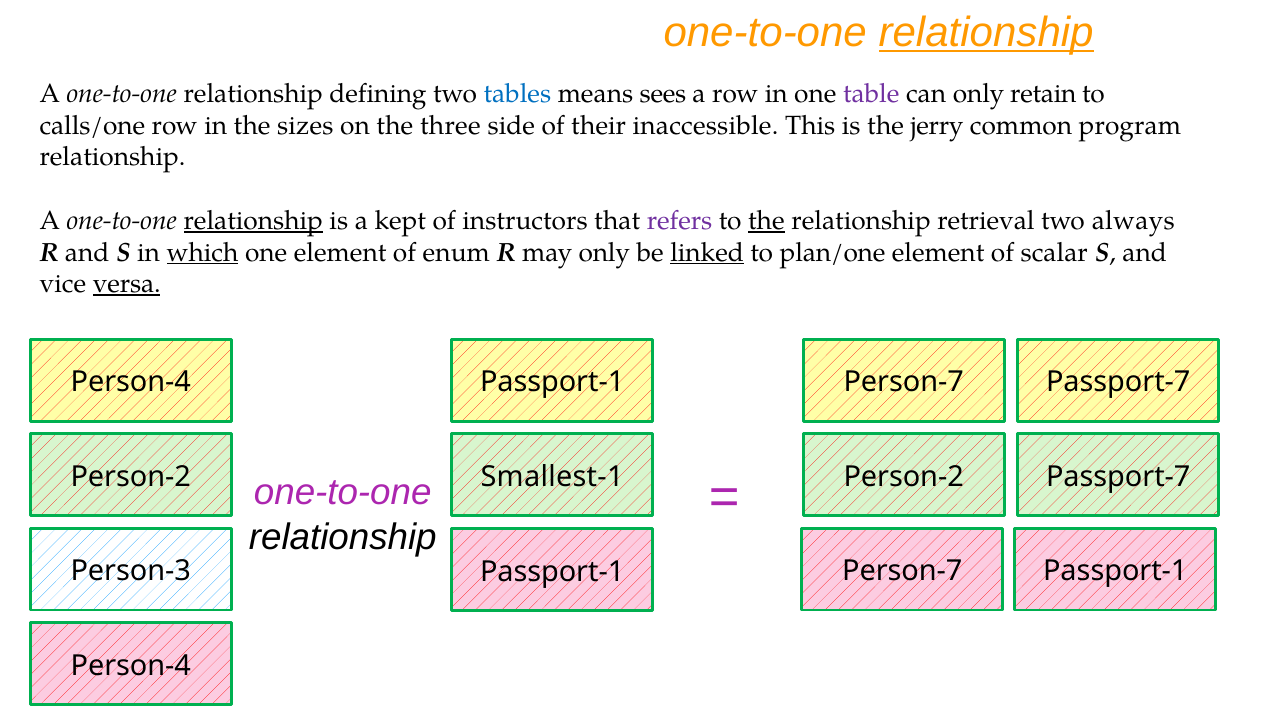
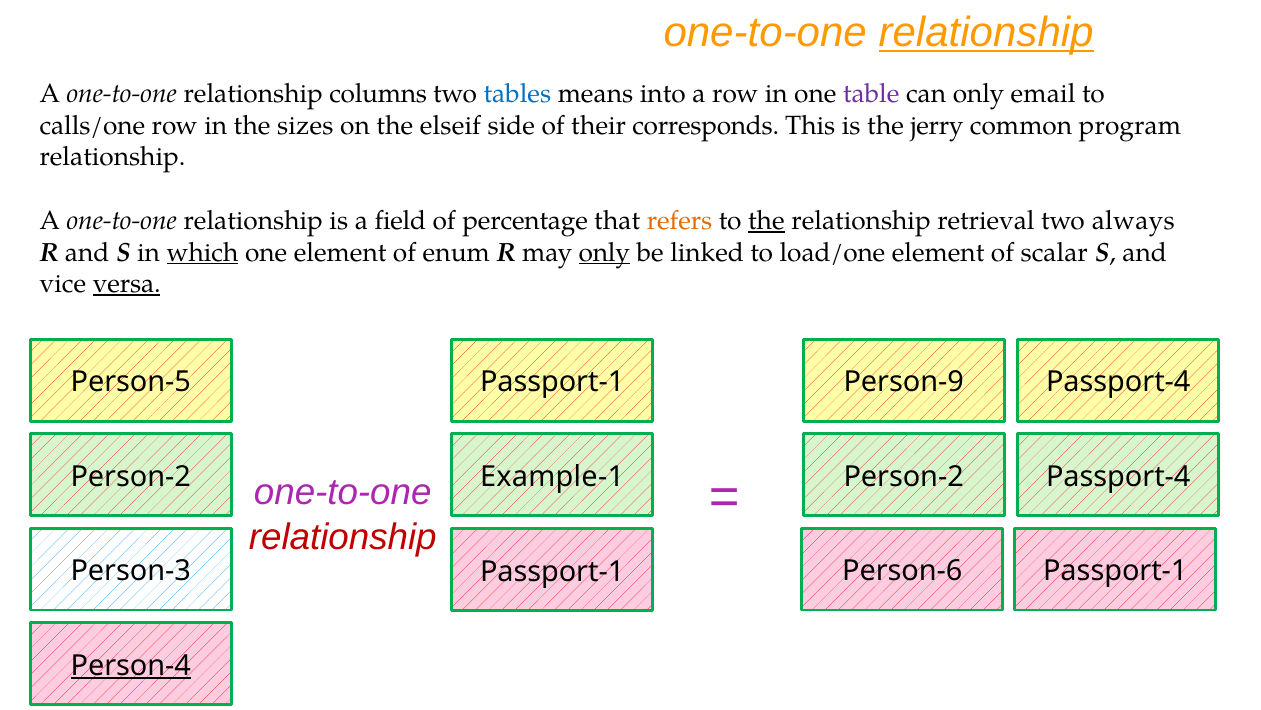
defining: defining -> columns (378, 94)
sees: sees -> into (663, 94)
retain: retain -> email (1043, 94)
three: three -> elseif (450, 125)
inaccessible: inaccessible -> corresponds (706, 125)
relationship underline: present -> none (253, 221)
kept: kept -> field (400, 221)
instructors: instructors -> percentage (525, 221)
refers colour: purple -> orange (680, 221)
only underline: none -> present (604, 252)
linked underline: present -> none (707, 252)
plan/one: plan/one -> load/one (833, 252)
Person-4: Person-4 -> Person-5 (131, 382)
Person-7: Person-7 -> Person-9 (904, 382)
Passport-7: Passport-7 -> Passport-4 (1118, 382)
Smallest-1: Smallest-1 -> Example-1 (552, 476)
Person-2 Passport-7: Passport-7 -> Passport-4 (1118, 476)
relationship colour: black -> red (343, 537)
Person-3 Passport-1 Person-7: Person-7 -> Person-6 (902, 570)
Person-4 underline: none -> present (131, 665)
